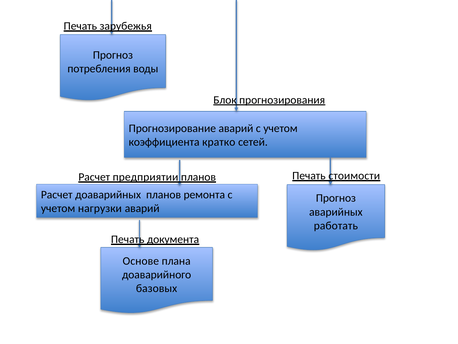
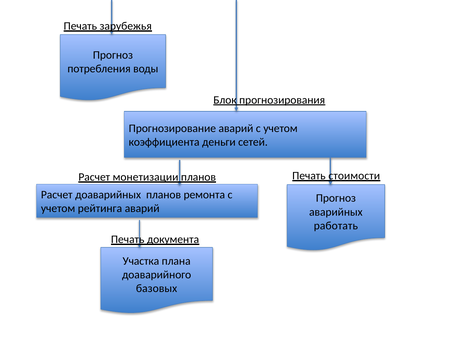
кратко: кратко -> деньги (219, 142)
предприятии: предприятии -> монетизации (146, 177)
нагрузки: нагрузки -> рейтинга (100, 208)
Основе: Основе -> Участка (141, 261)
